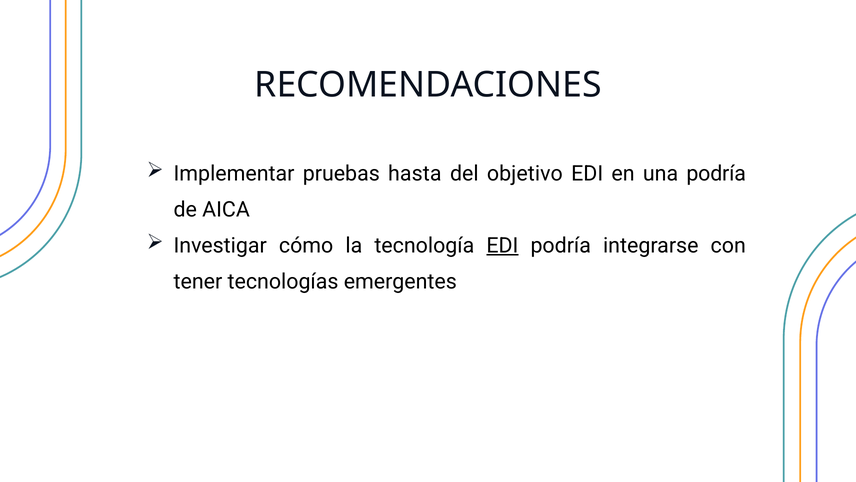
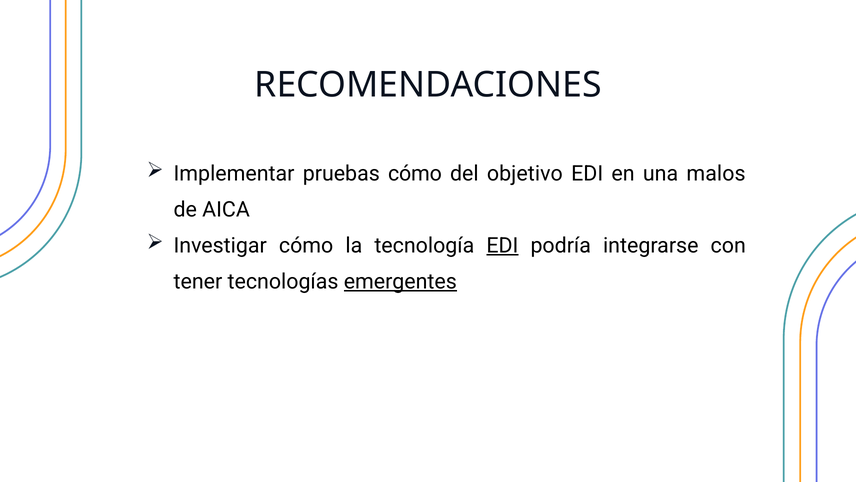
pruebas hasta: hasta -> cómo (415, 173)
una podría: podría -> malos (716, 173)
emergentes underline: none -> present (400, 281)
